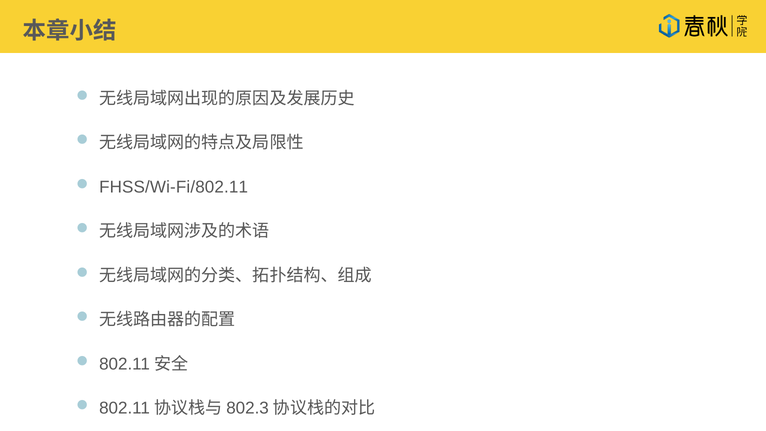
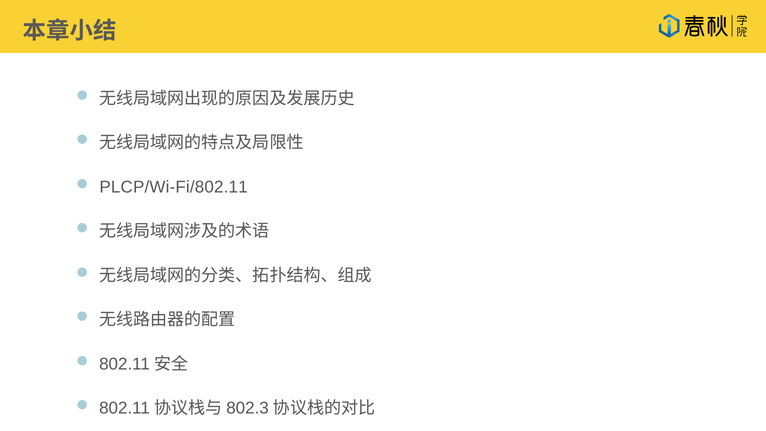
FHSS/Wi-Fi/802.11: FHSS/Wi-Fi/802.11 -> PLCP/Wi-Fi/802.11 (174, 187)
